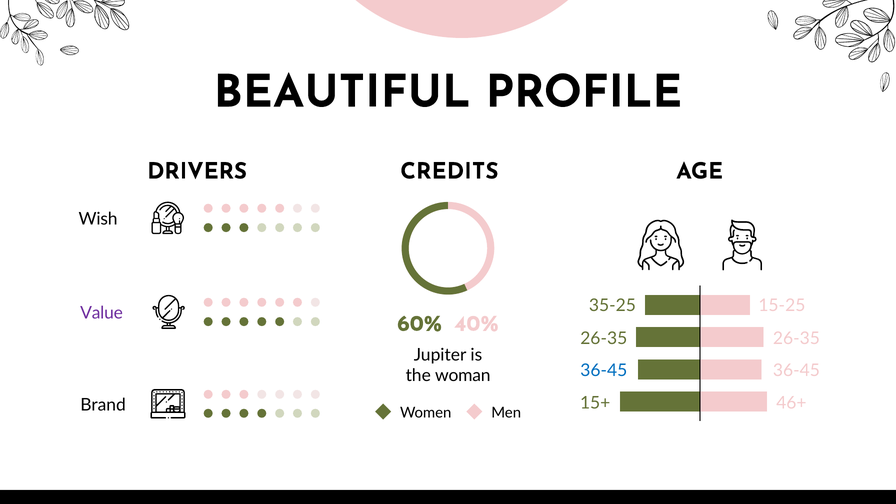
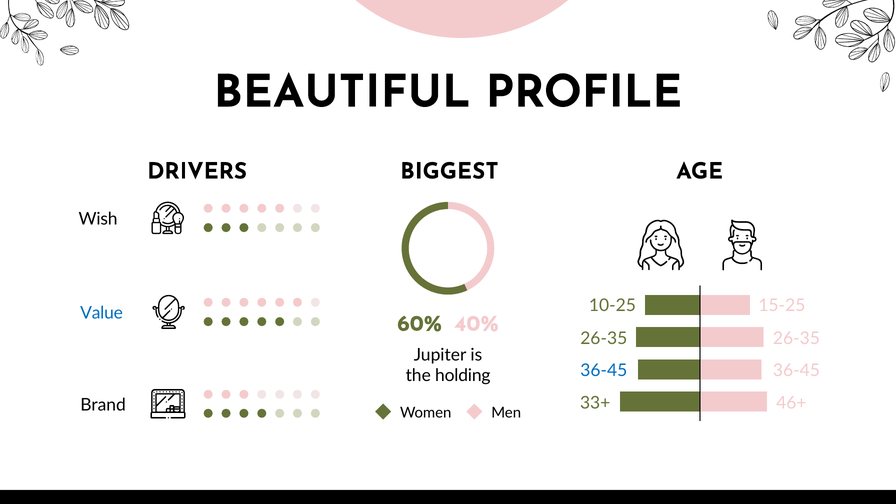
CREDITS: CREDITS -> BIGGEST (449, 171)
35-25: 35-25 -> 10-25 (612, 306)
Value colour: purple -> blue (102, 313)
woman: woman -> holding (463, 376)
15+: 15+ -> 33+ (595, 403)
